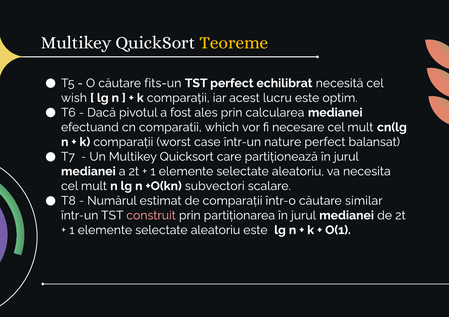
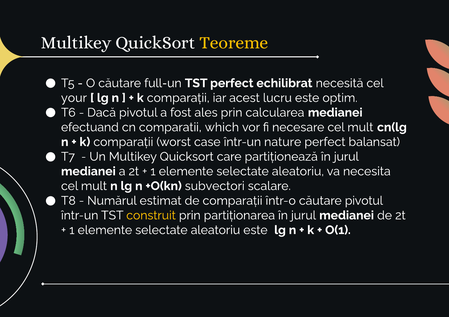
fits-un: fits-un -> full-un (163, 83)
wish: wish -> your (74, 98)
căutare similar: similar -> pivotul (364, 201)
construit colour: pink -> yellow (151, 216)
